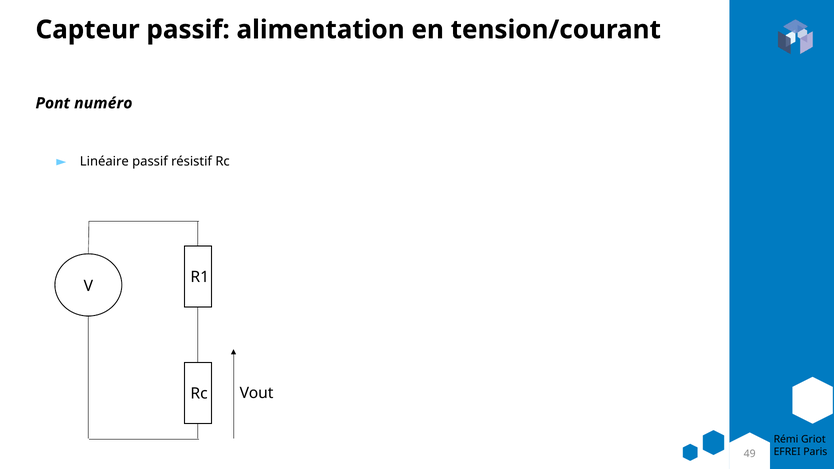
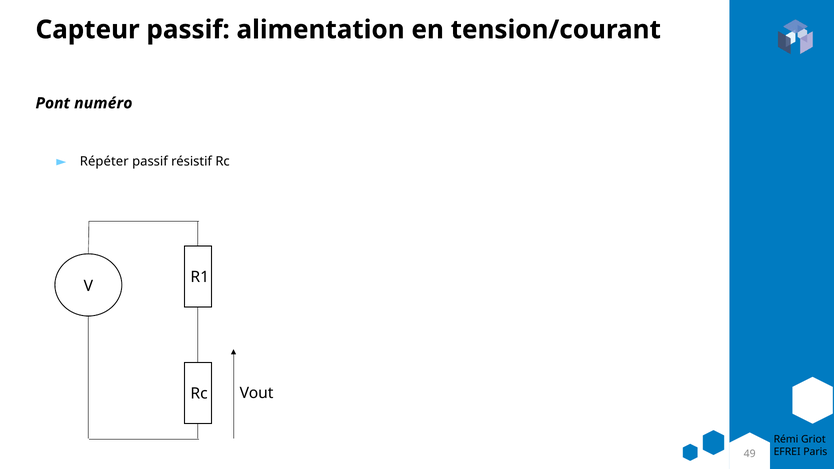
Linéaire: Linéaire -> Répéter (104, 161)
